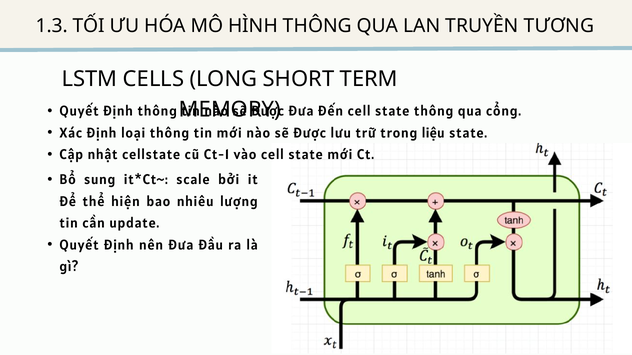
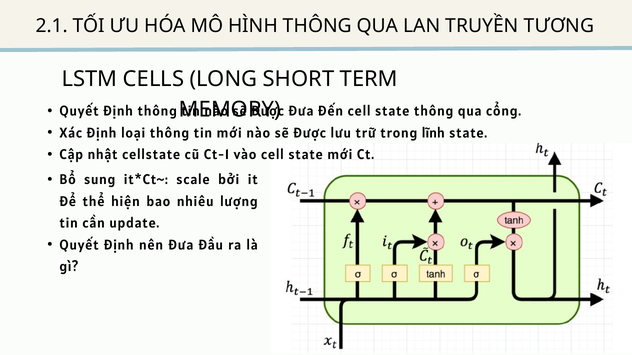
1.3: 1.3 -> 2.1 (52, 26)
liệu: liệu -> lĩnh (433, 133)
